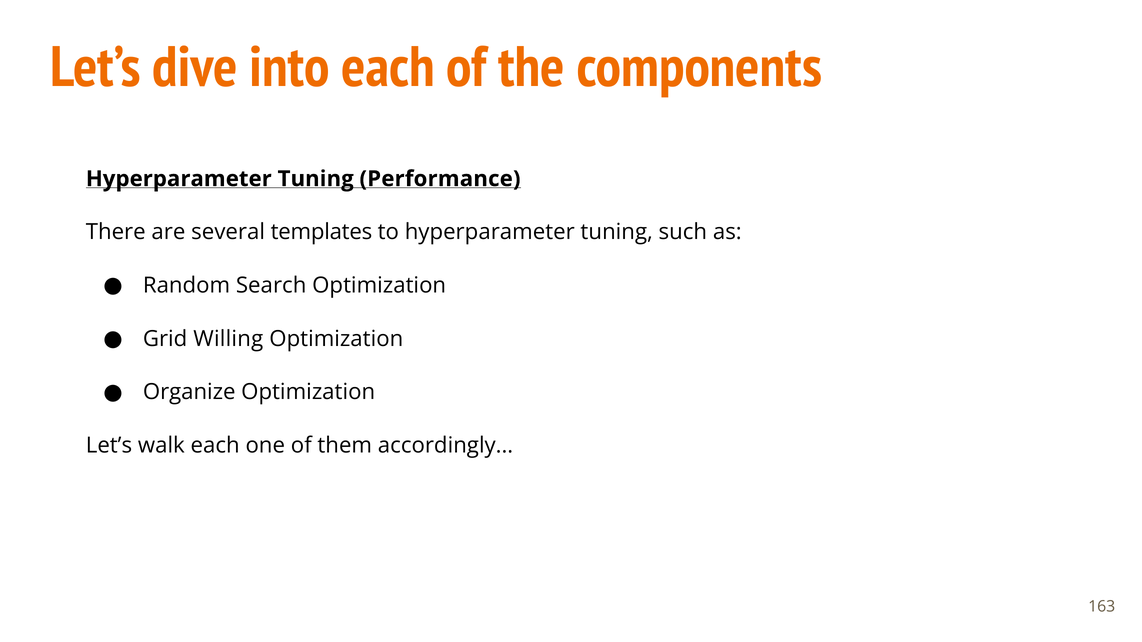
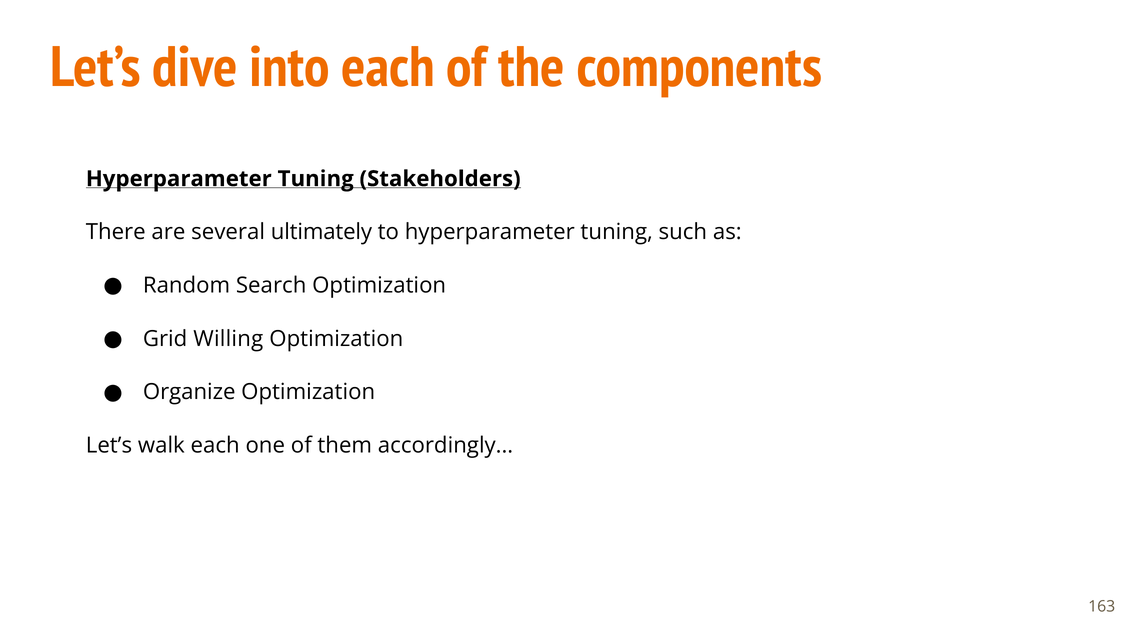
Performance: Performance -> Stakeholders (440, 179)
templates: templates -> ultimately (321, 232)
